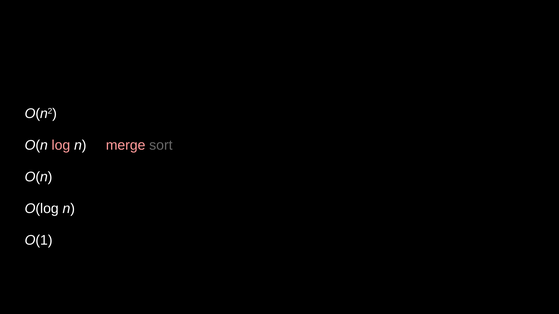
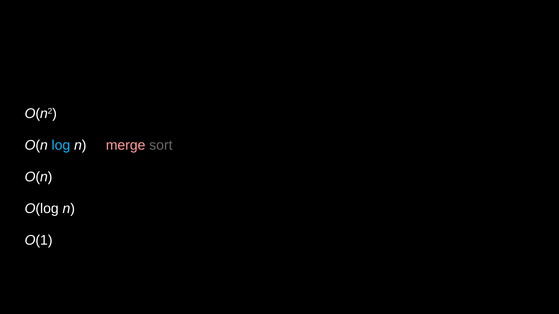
log colour: pink -> light blue (61, 145)
